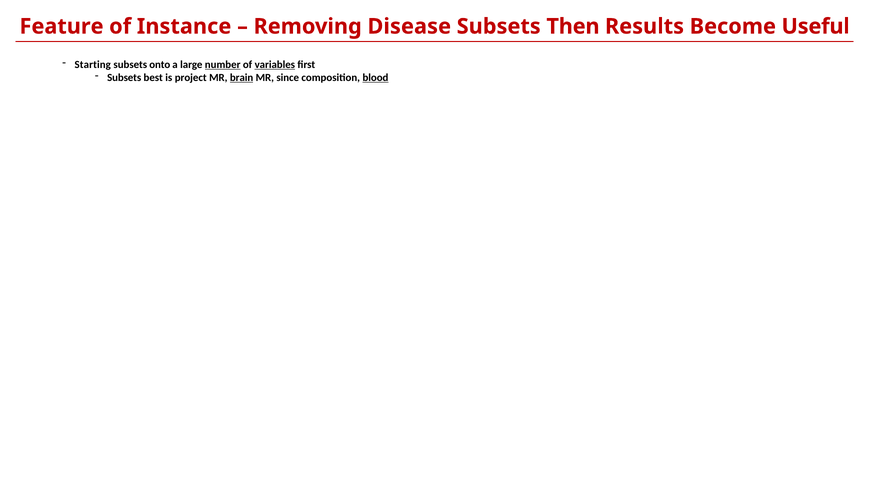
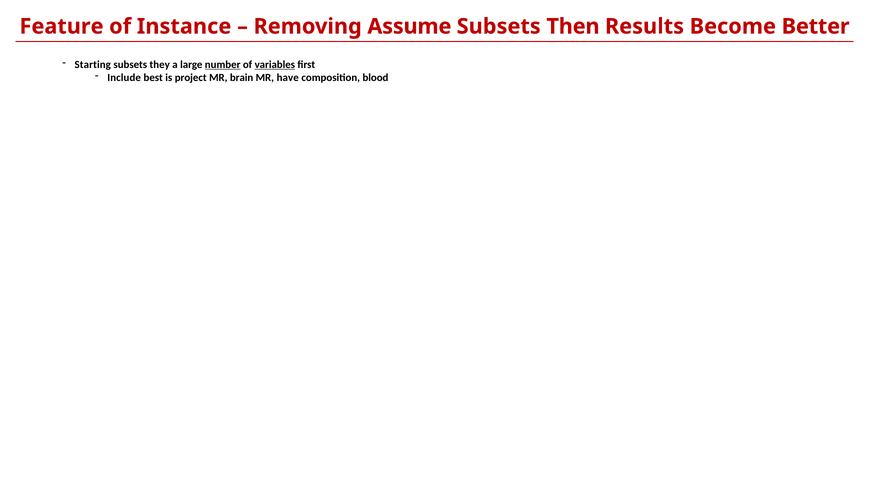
Disease: Disease -> Assume (409, 26)
Useful: Useful -> Better (816, 26)
onto: onto -> they (160, 64)
Subsets: Subsets -> Include (124, 77)
brain underline: present -> none (242, 77)
since: since -> have (288, 77)
blood underline: present -> none (375, 77)
